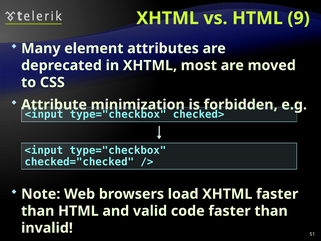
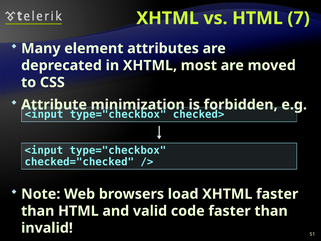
9: 9 -> 7 (299, 18)
